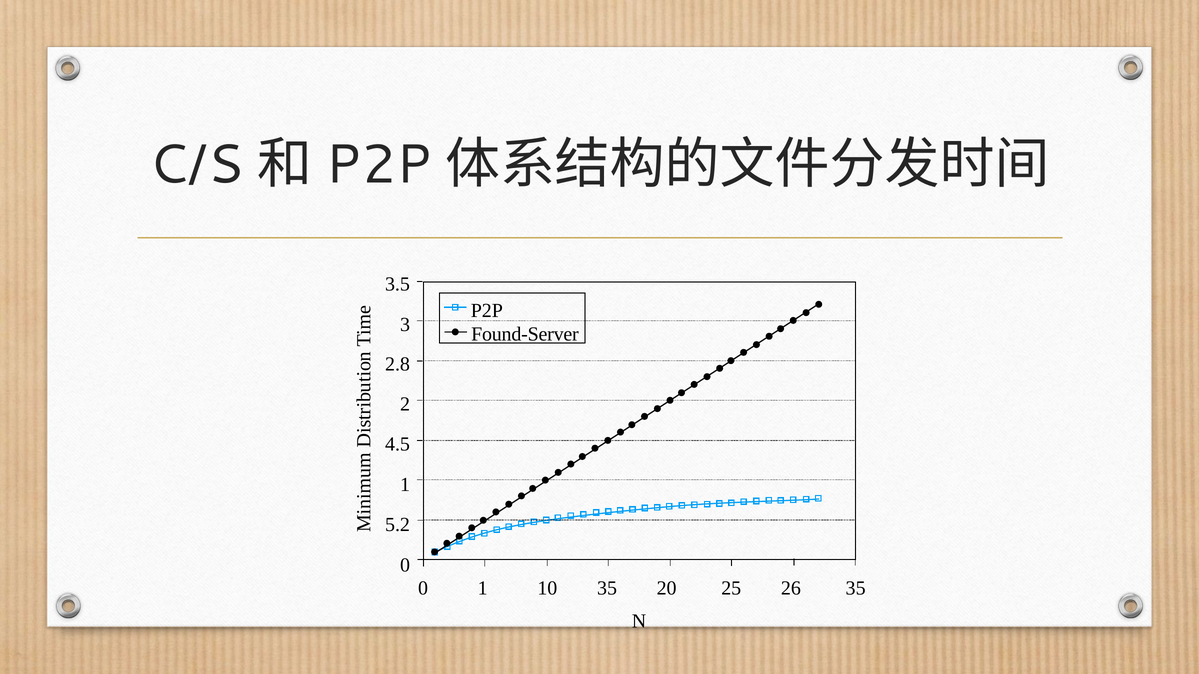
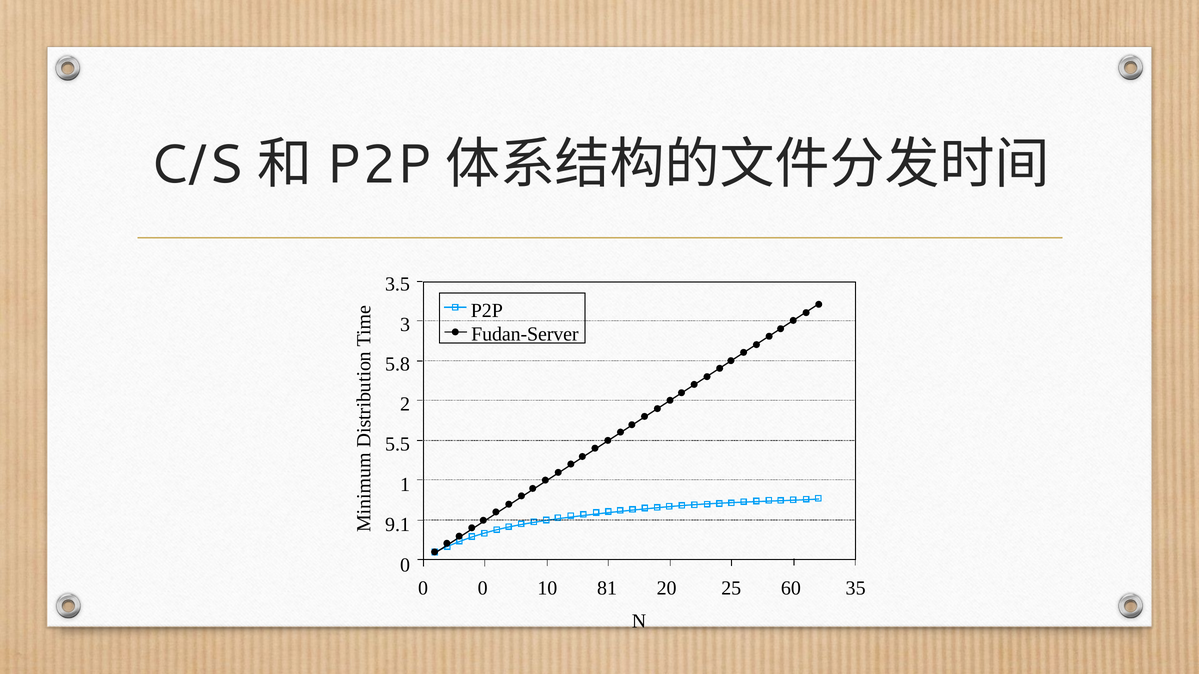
Found-Server: Found-Server -> Fudan-Server (525, 334)
2.8: 2.8 -> 5.8 (398, 364)
4.5: 4.5 -> 5.5 (398, 445)
5.2: 5.2 -> 9.1 (398, 525)
0 1: 1 -> 0 (483, 589)
10 35: 35 -> 81 (607, 589)
26: 26 -> 60 (791, 589)
